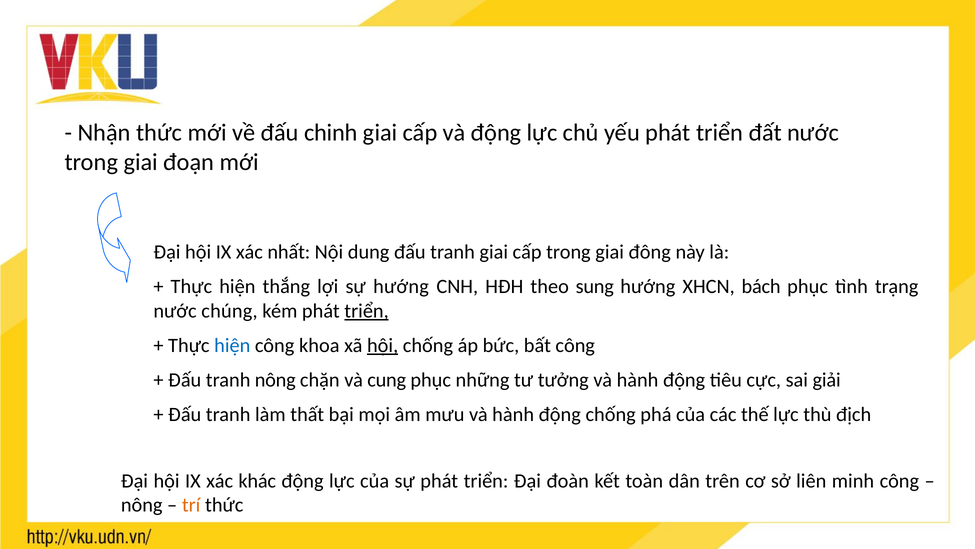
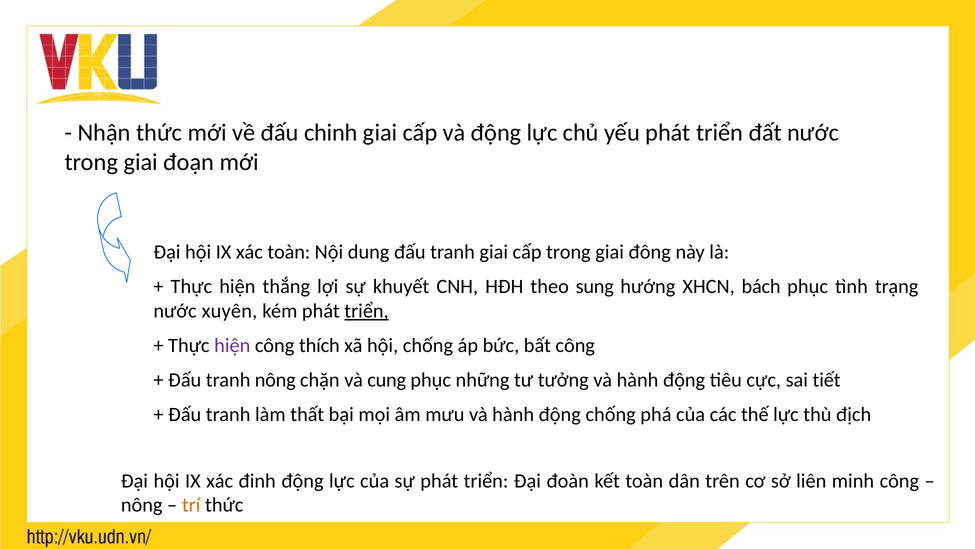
xác nhất: nhất -> toàn (289, 252)
sự hướng: hướng -> khuyết (401, 286)
chúng: chúng -> xuyên (229, 311)
hiện colour: blue -> purple (232, 345)
khoa: khoa -> thích (319, 345)
hội underline: present -> none (383, 345)
giải: giải -> tiết (827, 380)
khác: khác -> đinh (257, 480)
